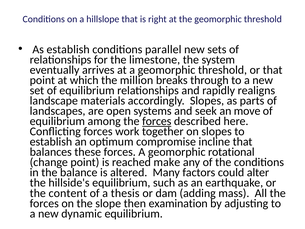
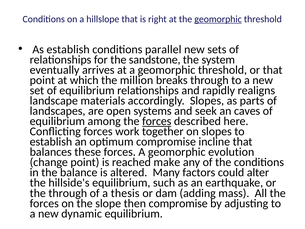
geomorphic underline: none -> present (218, 19)
limestone: limestone -> sandstone (155, 60)
move: move -> caves (247, 111)
rotational: rotational -> evolution (231, 152)
the content: content -> through (68, 193)
then examination: examination -> compromise (178, 203)
